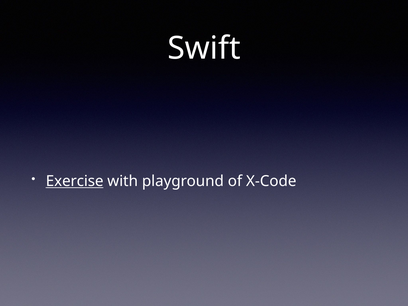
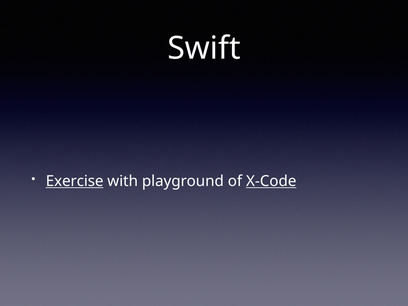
X-Code underline: none -> present (271, 181)
